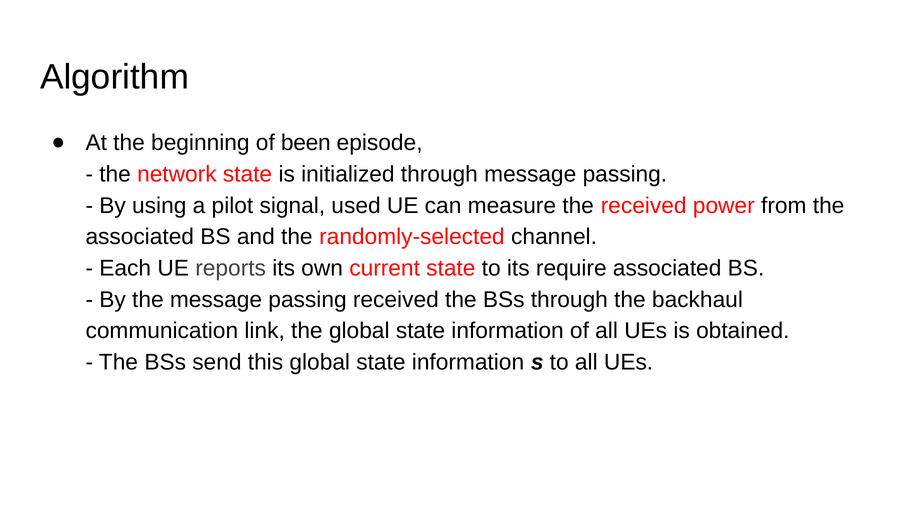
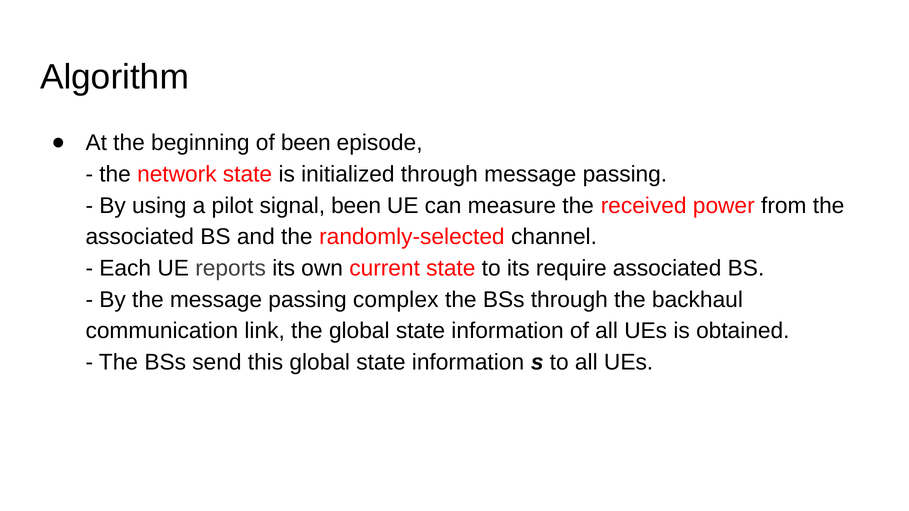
signal used: used -> been (356, 206)
passing received: received -> complex (396, 300)
